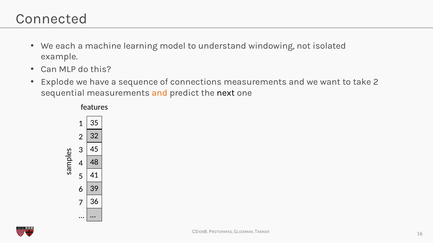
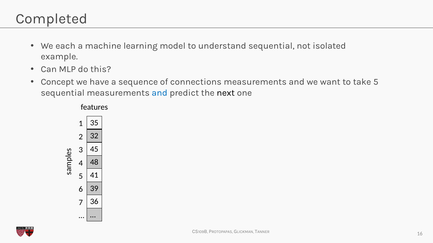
Connected: Connected -> Completed (52, 19)
understand windowing: windowing -> sequential (271, 46)
Explode: Explode -> Concept (57, 82)
take 2: 2 -> 5 (376, 82)
and colour: orange -> blue (160, 93)
